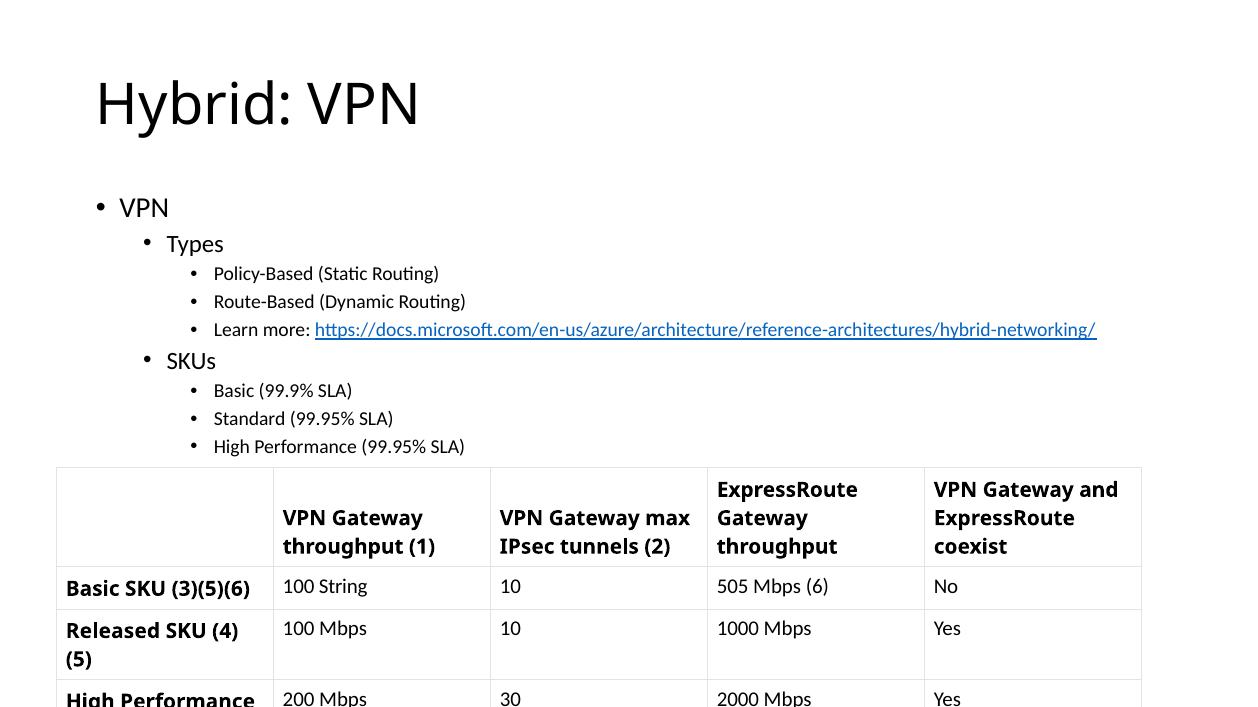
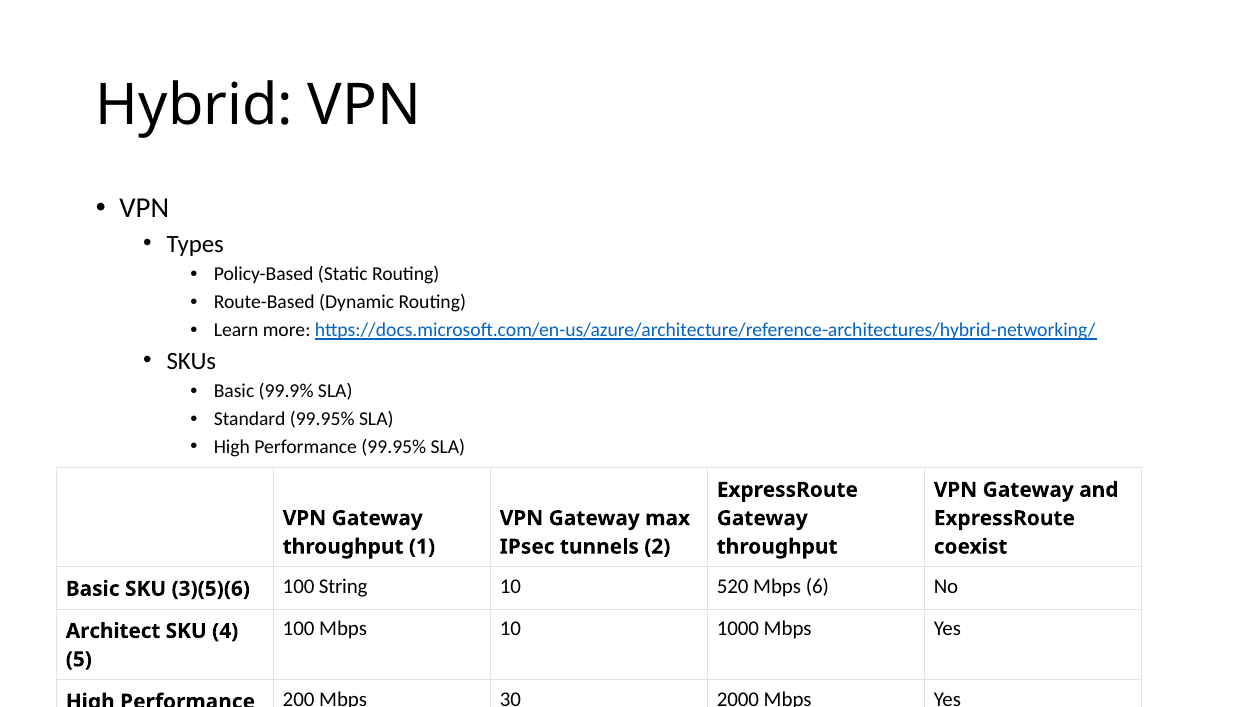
505: 505 -> 520 (733, 587)
Released: Released -> Architect (113, 632)
